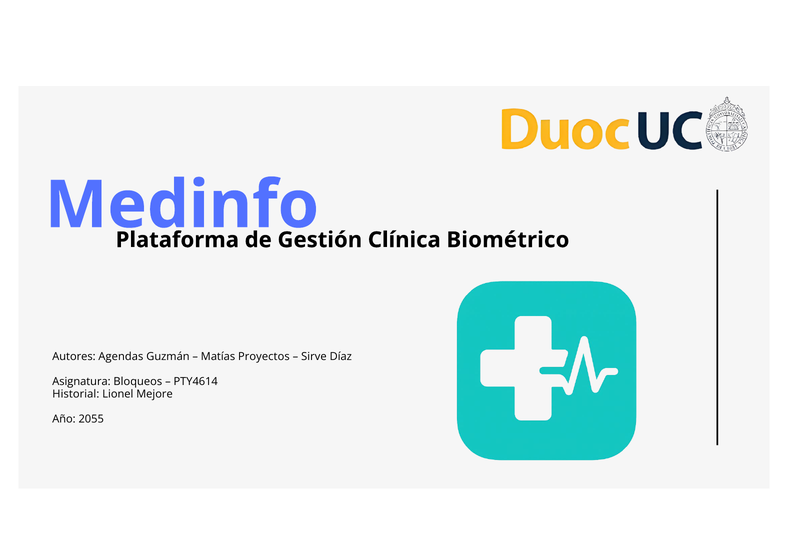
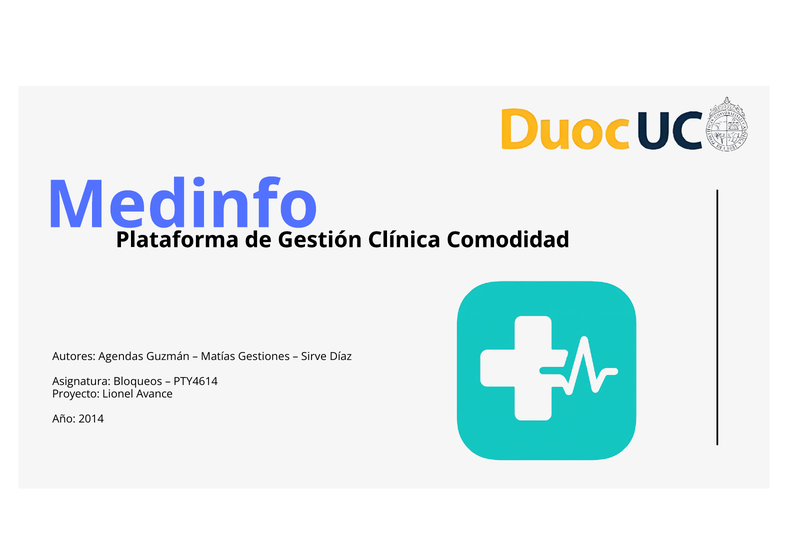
Biométrico: Biométrico -> Comodidad (508, 240)
Proyectos: Proyectos -> Gestiones (264, 357)
Historial: Historial -> Proyecto (76, 394)
Mejore: Mejore -> Avance (155, 394)
2055: 2055 -> 2014 (91, 419)
